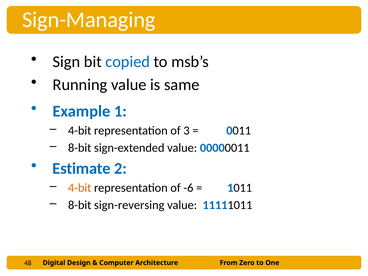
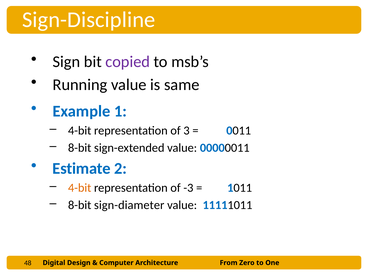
Sign-Managing: Sign-Managing -> Sign-Discipline (89, 20)
copied colour: blue -> purple (128, 62)
-6: -6 -> -3 (188, 188)
sign-reversing: sign-reversing -> sign-diameter (129, 205)
